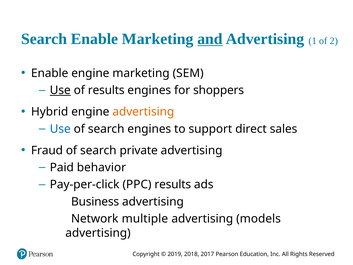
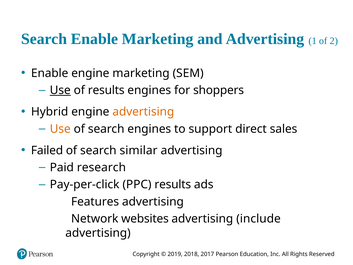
and underline: present -> none (210, 39)
Use colour: blue -> orange (60, 129)
Fraud: Fraud -> Failed (47, 150)
private: private -> similar (139, 150)
behavior: behavior -> research (101, 167)
Business: Business -> Features (95, 201)
multiple: multiple -> websites (145, 219)
models: models -> include (259, 219)
